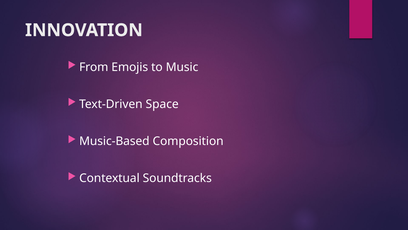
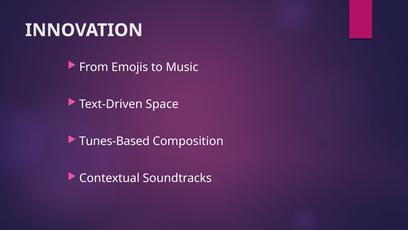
Music-Based: Music-Based -> Tunes-Based (114, 141)
